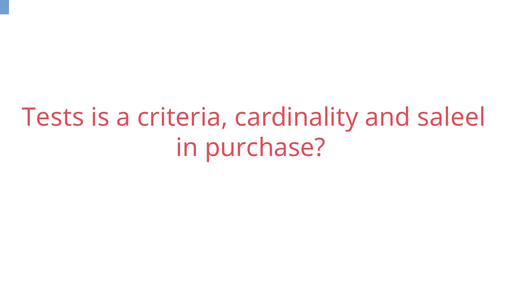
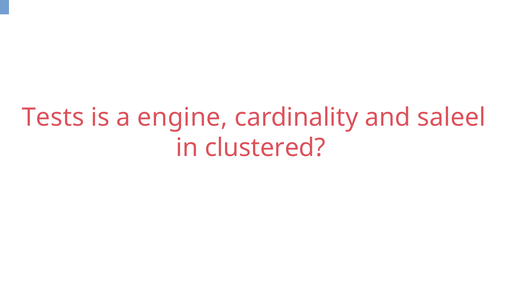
criteria: criteria -> engine (182, 117)
purchase: purchase -> clustered (265, 148)
